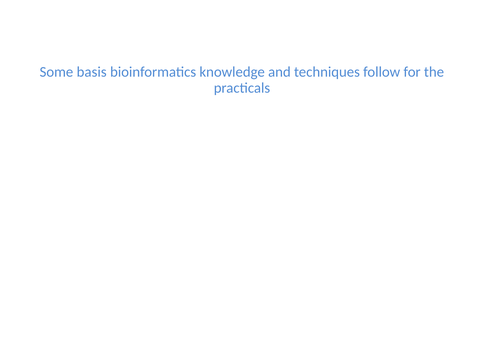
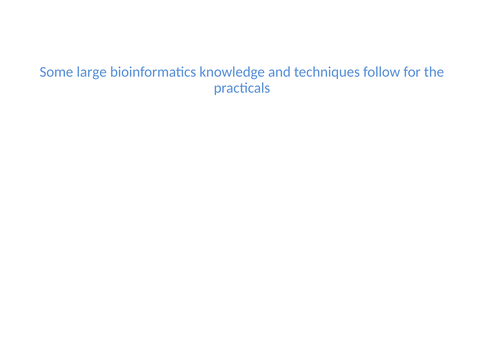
basis: basis -> large (92, 72)
